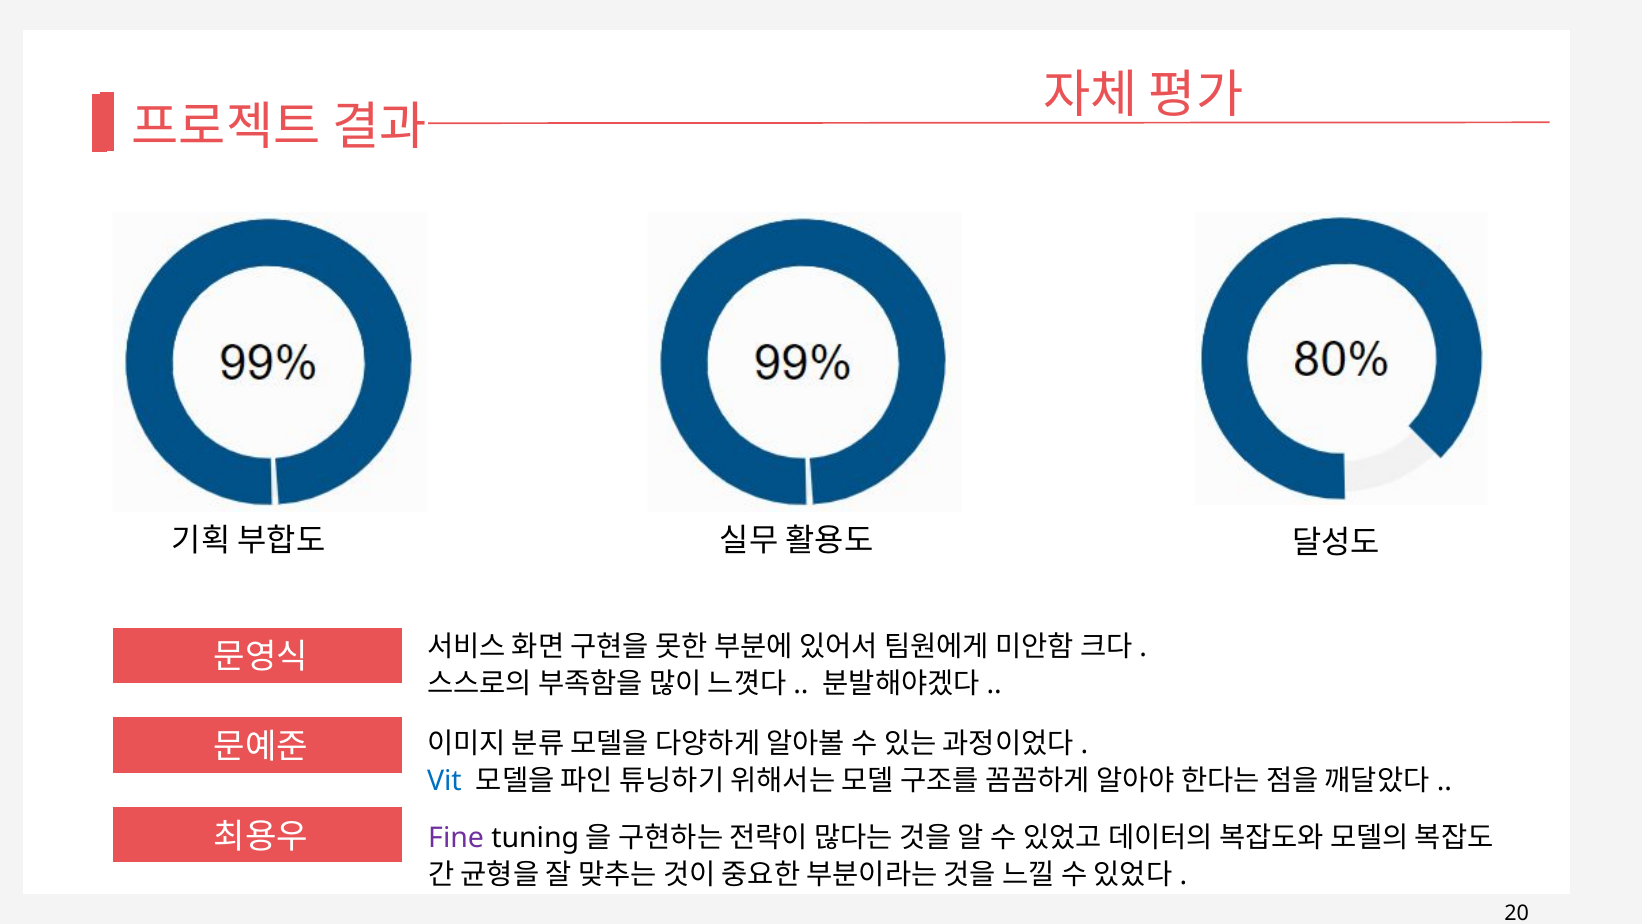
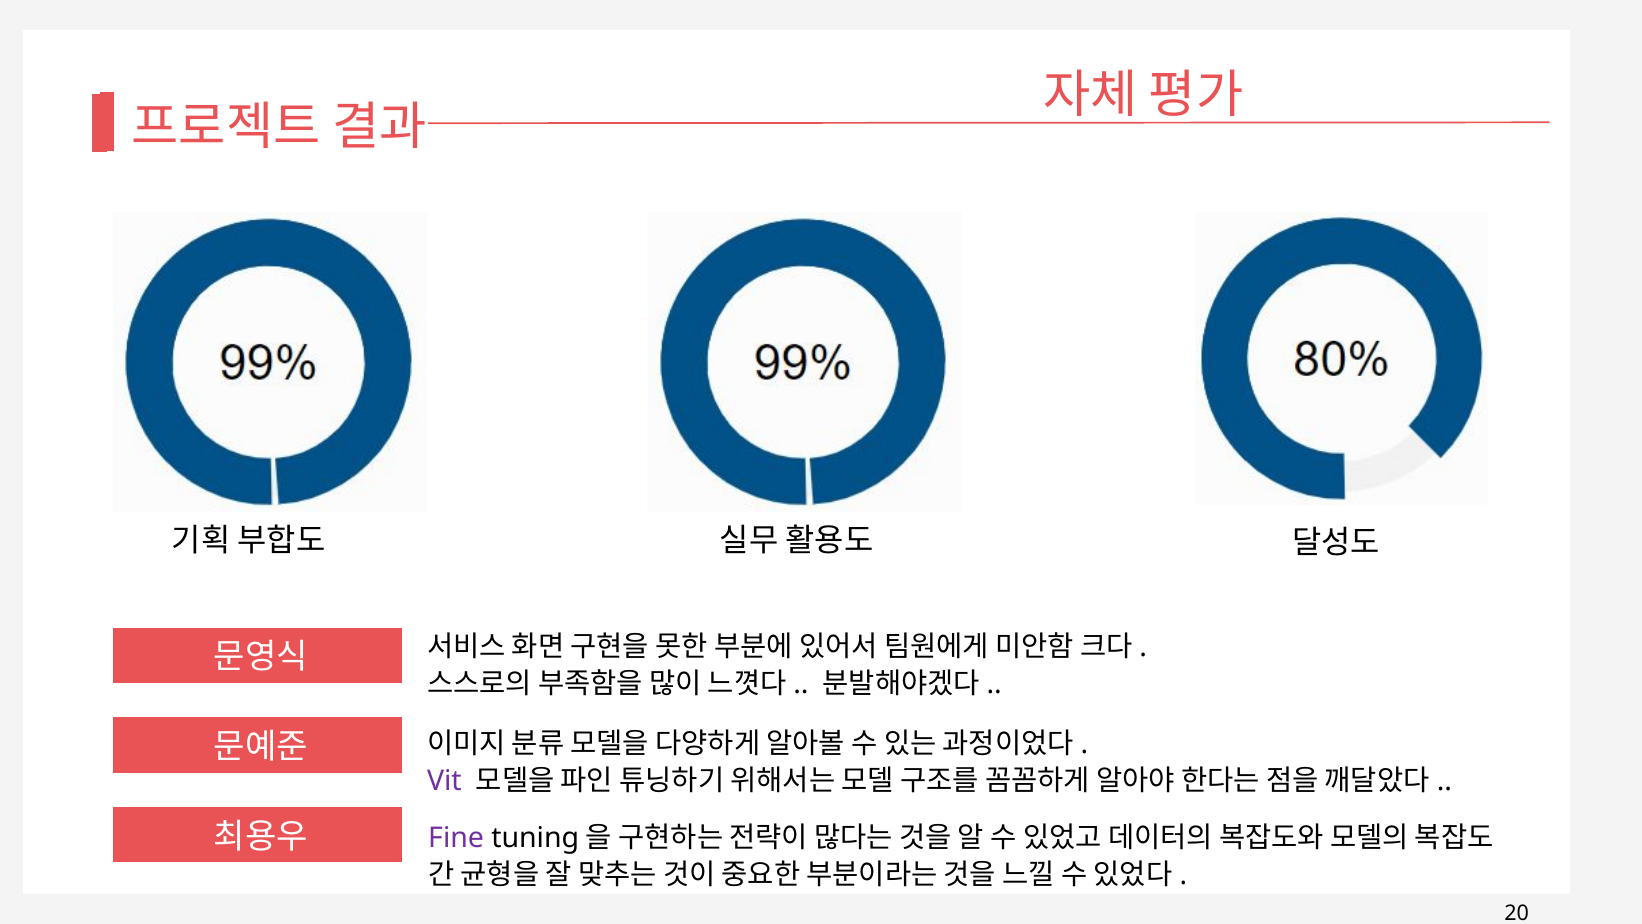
Vit colour: blue -> purple (444, 781)
